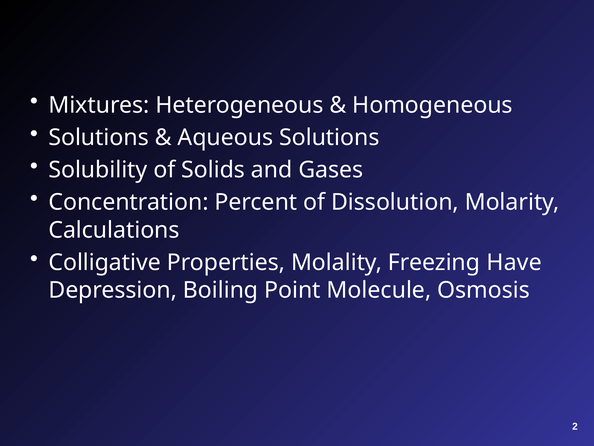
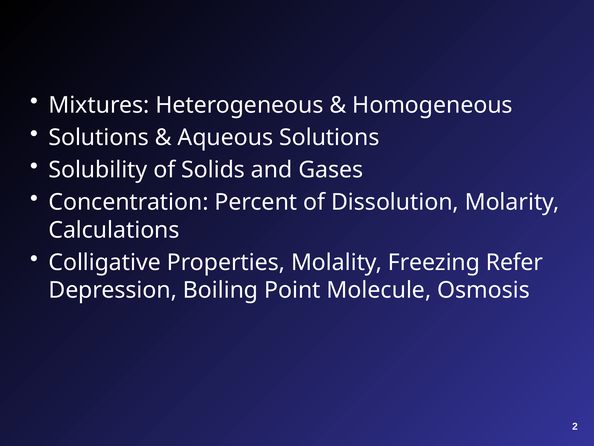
Have: Have -> Refer (514, 262)
